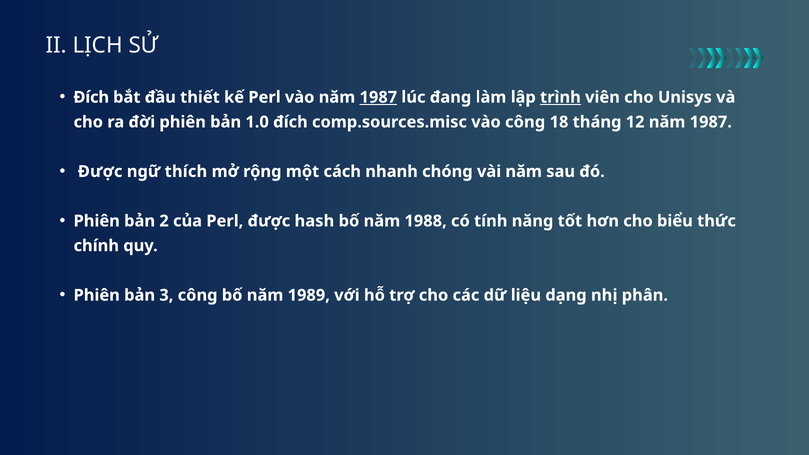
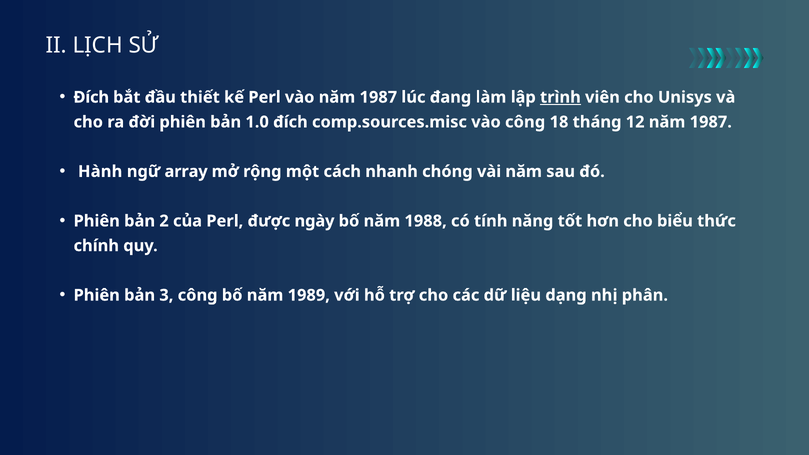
1987 underline: present -> none (378, 97)
Được: Được -> Hành (100, 172)
thích: thích -> array (186, 172)
hash: hash -> ngày (314, 221)
